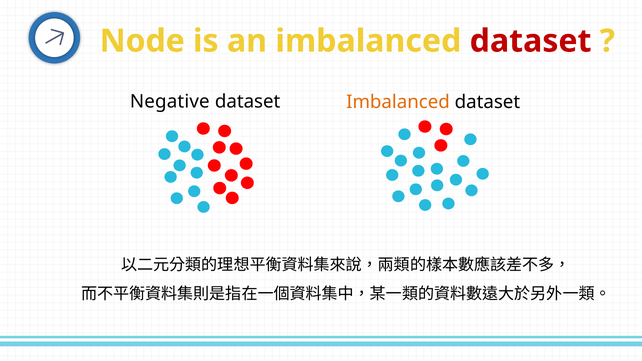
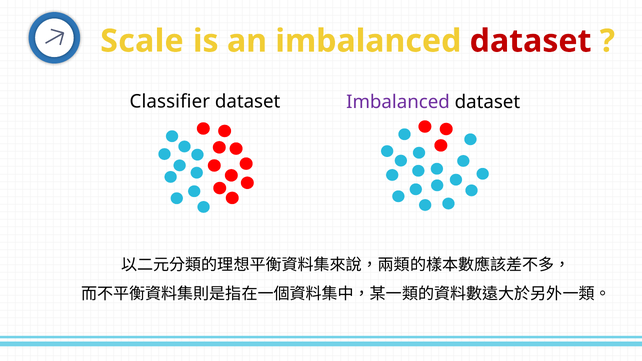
Node: Node -> Scale (142, 41)
Negative: Negative -> Classifier (170, 101)
Imbalanced colour: orange -> purple (398, 102)
